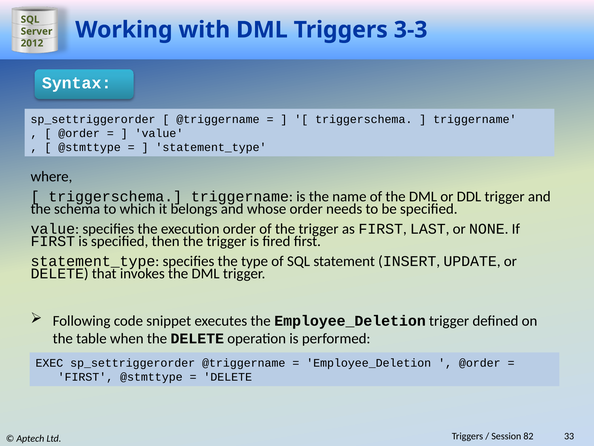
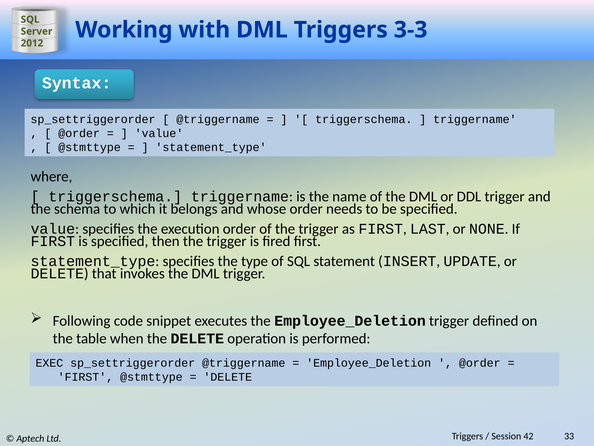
82: 82 -> 42 (528, 436)
